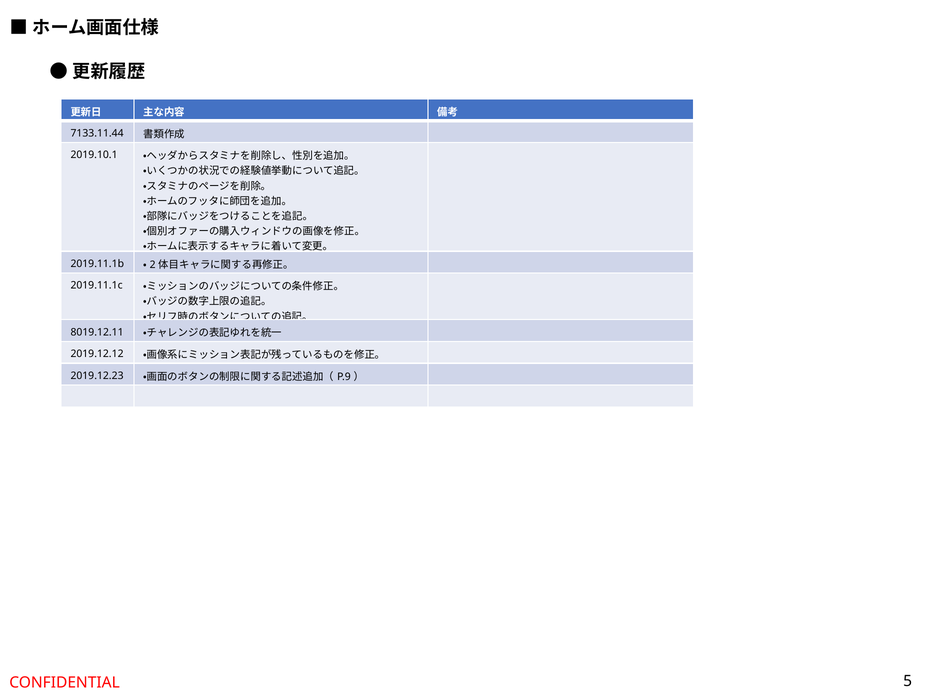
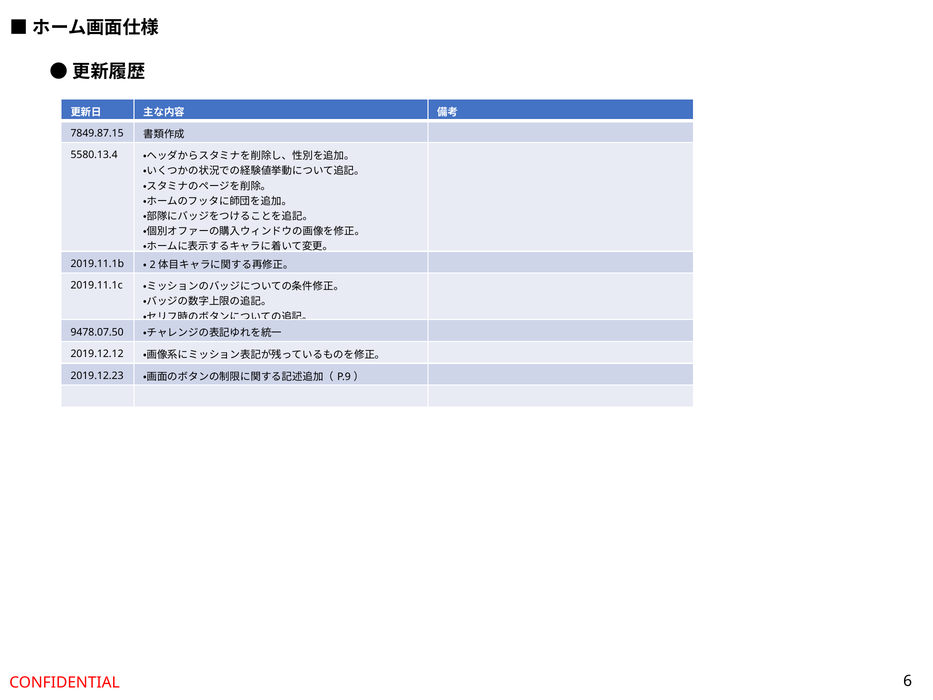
7133.11.44: 7133.11.44 -> 7849.87.15 (97, 133)
2019.10.1: 2019.10.1 -> 5580.13.4 (94, 155)
8019.12.11: 8019.12.11 -> 9478.07.50 (97, 332)
5: 5 -> 6 (908, 681)
